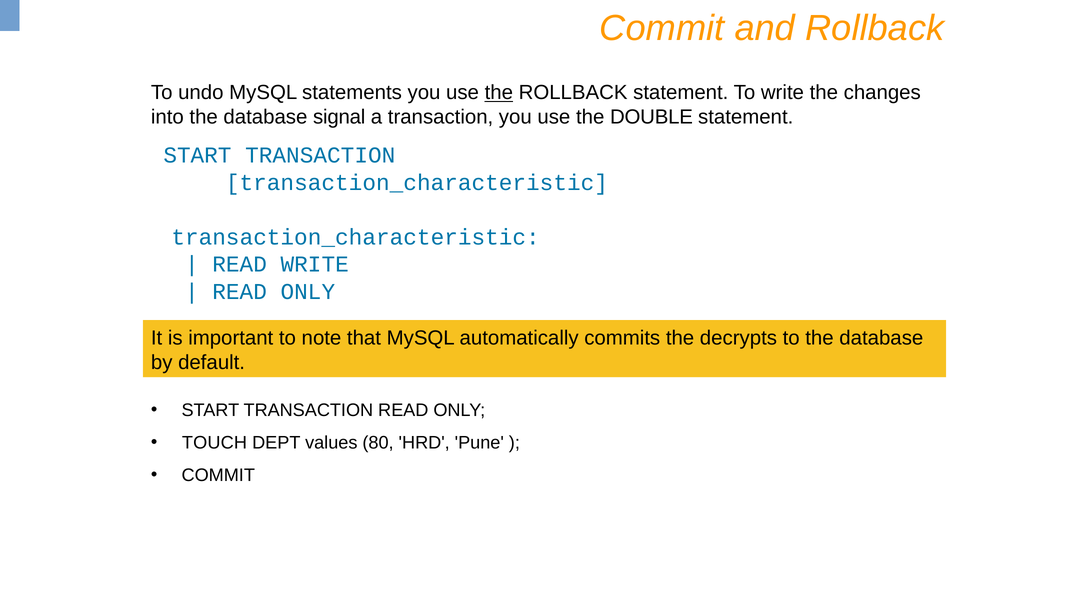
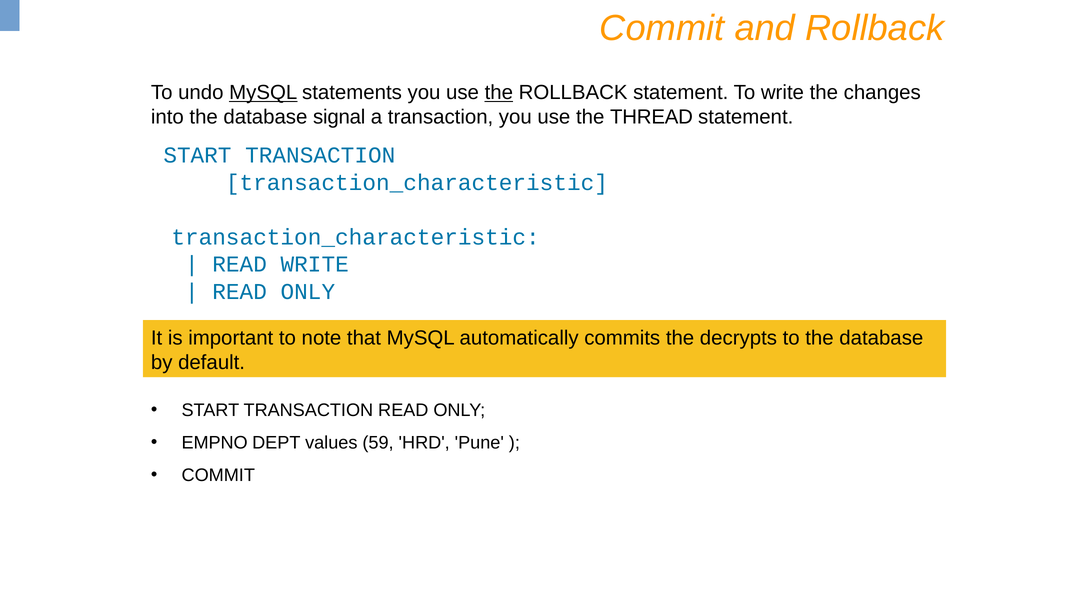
MySQL underline: none -> present (263, 93)
DOUBLE: DOUBLE -> THREAD (651, 117)
TOUCH: TOUCH -> EMPNO (215, 443)
80: 80 -> 59 (378, 443)
